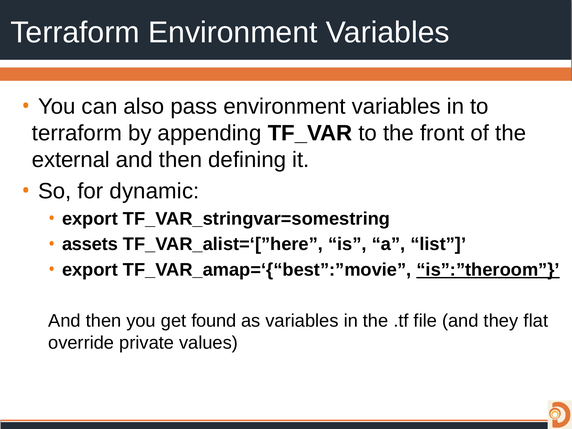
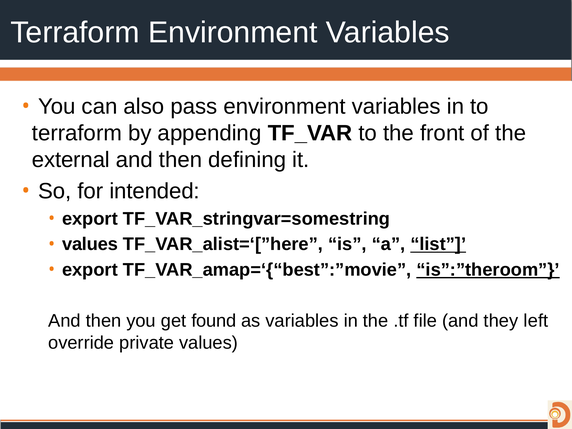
dynamic: dynamic -> intended (155, 191)
assets: assets -> values (90, 244)
list underline: none -> present (438, 244)
flat: flat -> left (536, 321)
